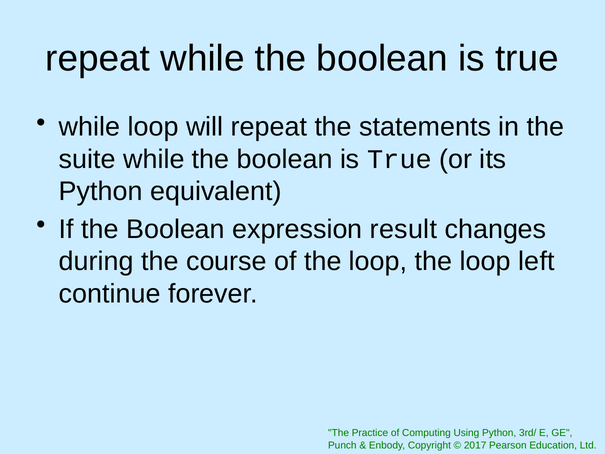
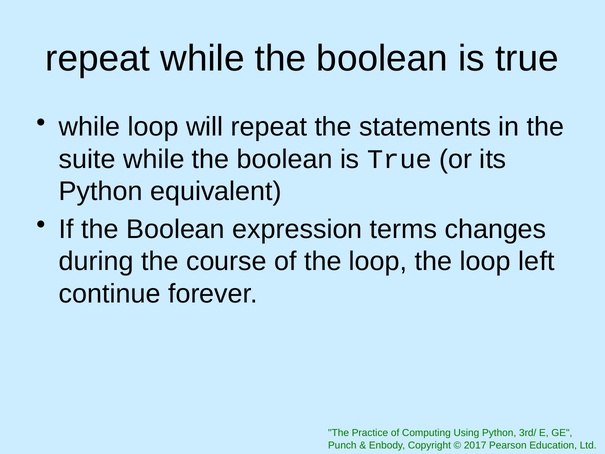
result: result -> terms (404, 229)
